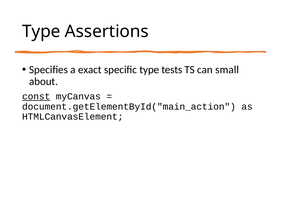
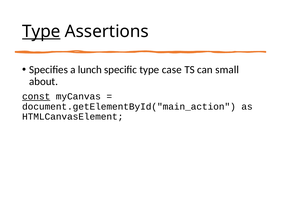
Type underline: none -> present (41, 31)
exact: exact -> lunch (90, 70)
tests: tests -> case (172, 70)
